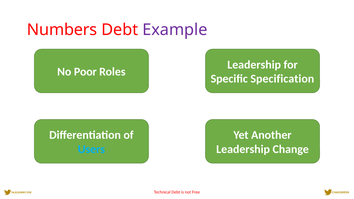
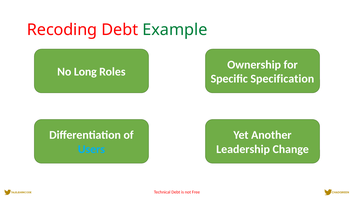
Numbers: Numbers -> Recoding (62, 30)
Example colour: purple -> green (175, 30)
Leadership: Leadership -> Ownership (254, 65)
Poor: Poor -> Long (85, 72)
